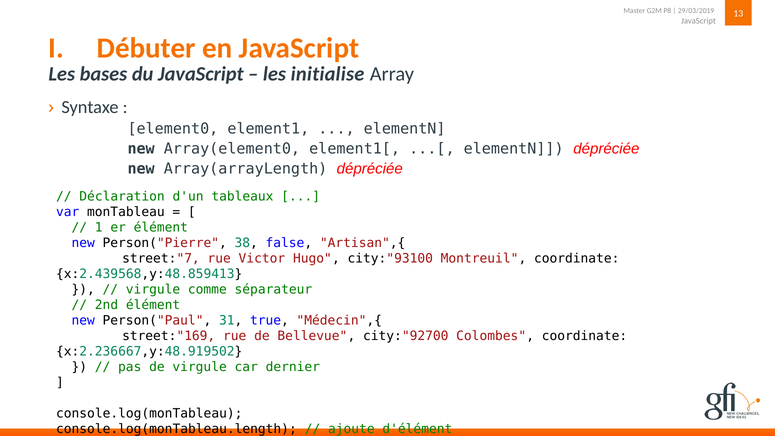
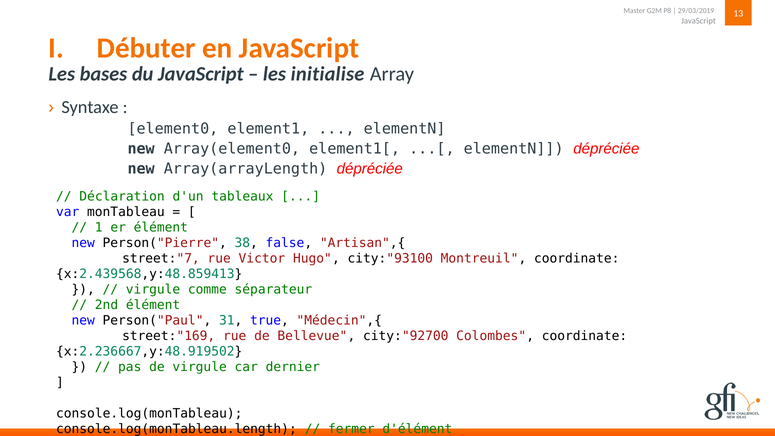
ajoute: ajoute -> fermer (351, 429)
